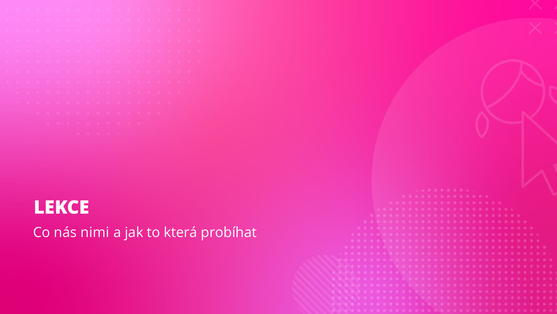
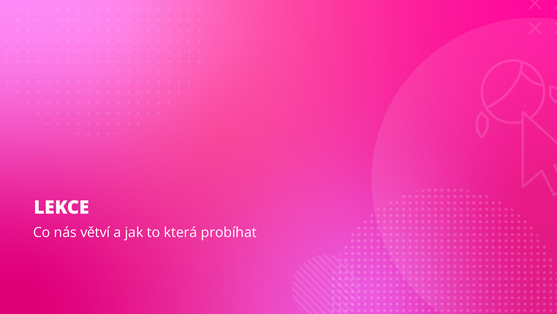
nimi: nimi -> větví (95, 232)
